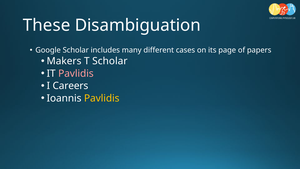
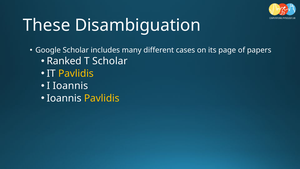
Makers: Makers -> Ranked (64, 61)
Pavlidis colour: pink -> yellow (76, 73)
I Careers: Careers -> Ioannis (70, 86)
